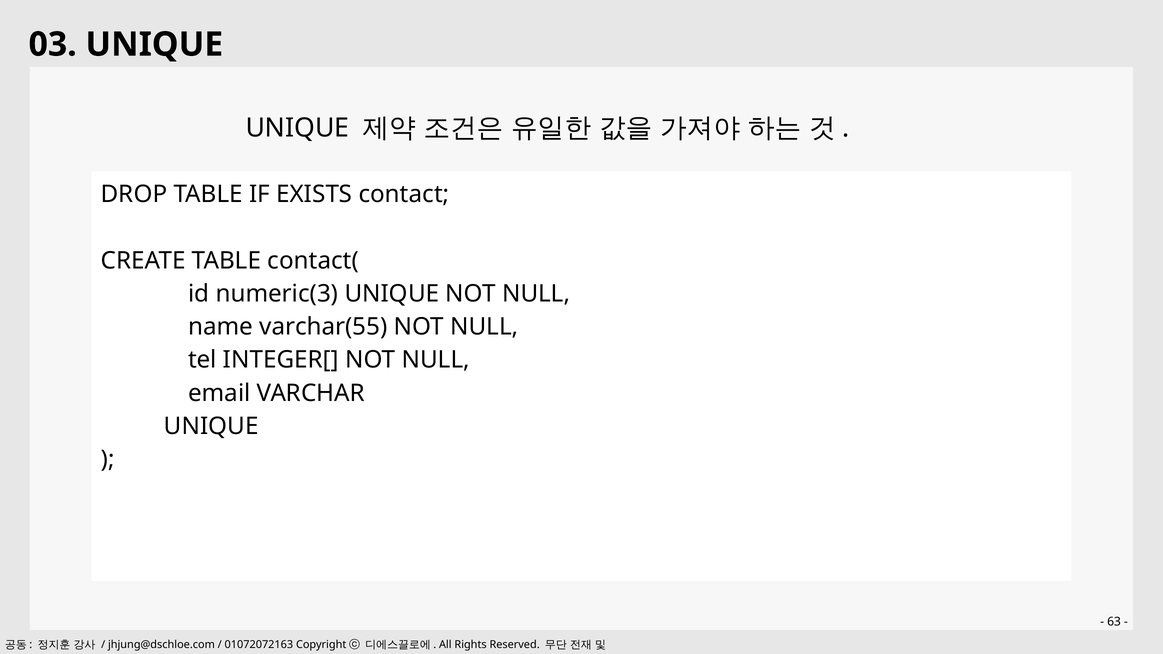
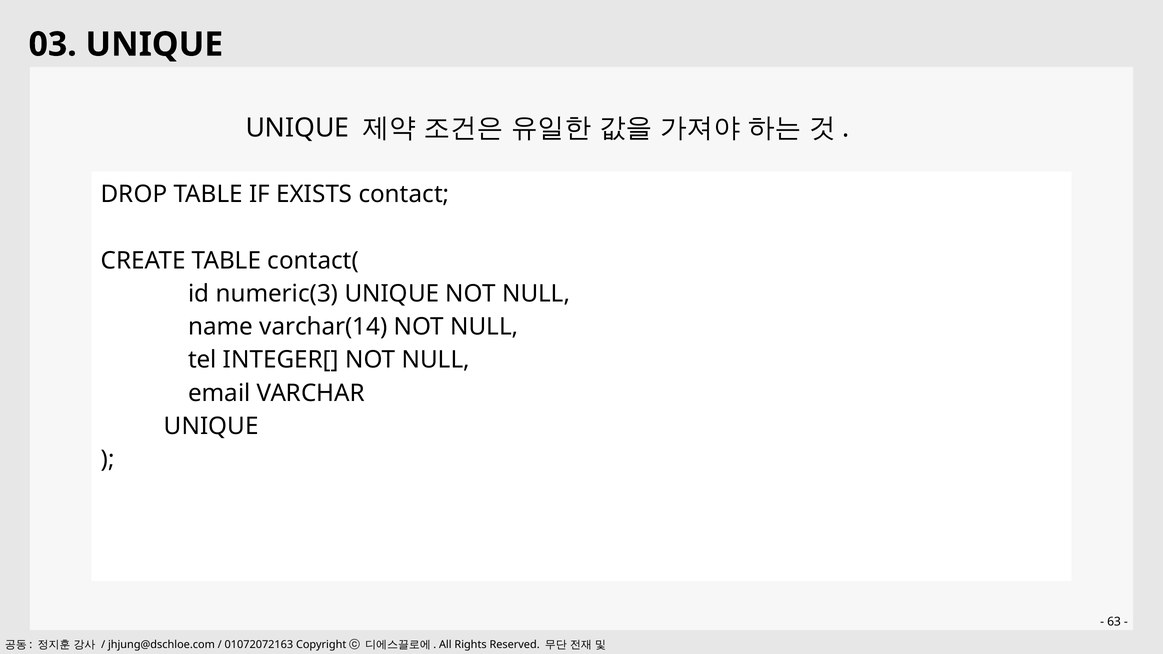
varchar(55: varchar(55 -> varchar(14 (323, 327)
